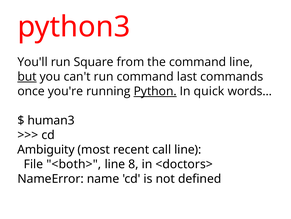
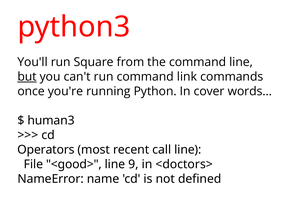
last: last -> link (187, 77)
Python underline: present -> none (155, 91)
quick: quick -> cover (209, 91)
Ambiguity: Ambiguity -> Operators (46, 149)
<both>: <both> -> <good> (74, 164)
8: 8 -> 9 (133, 164)
